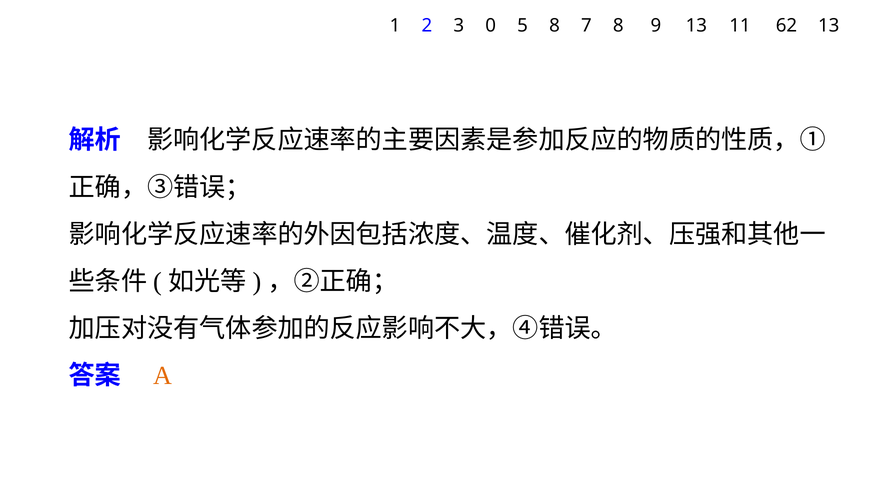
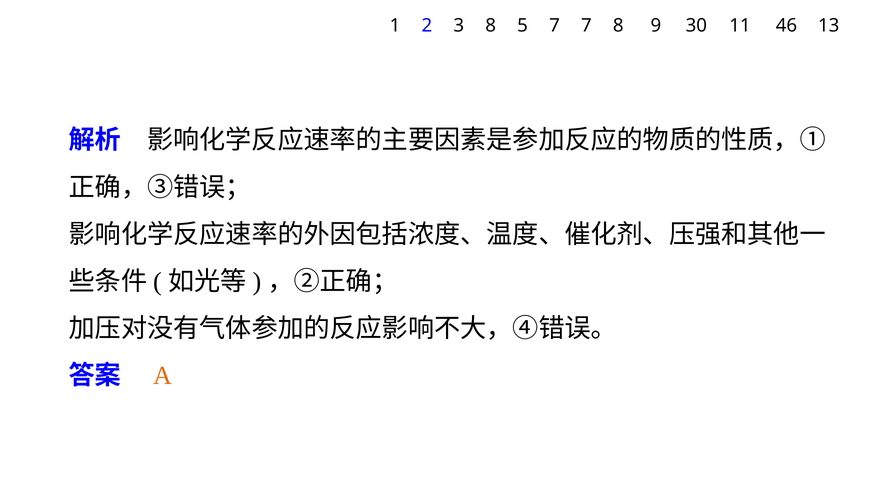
3 0: 0 -> 8 (491, 26)
5 8: 8 -> 7 (554, 26)
9 13: 13 -> 30 (696, 26)
62: 62 -> 46 (786, 26)
